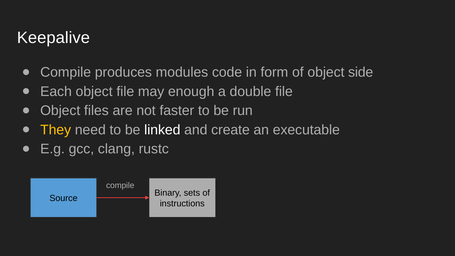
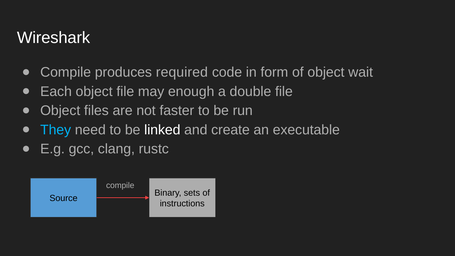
Keepalive: Keepalive -> Wireshark (54, 38)
modules: modules -> required (182, 72)
side: side -> wait (361, 72)
They colour: yellow -> light blue (56, 130)
